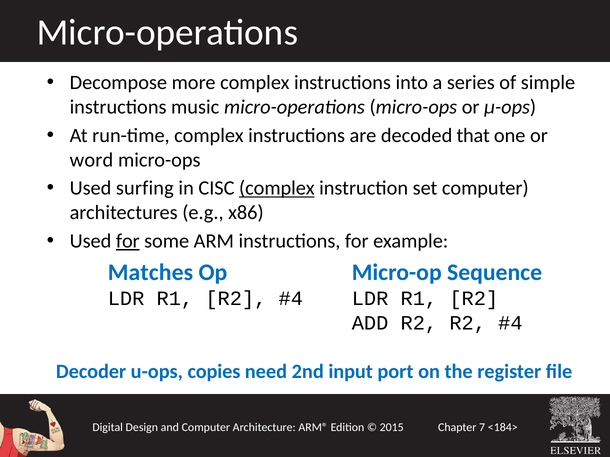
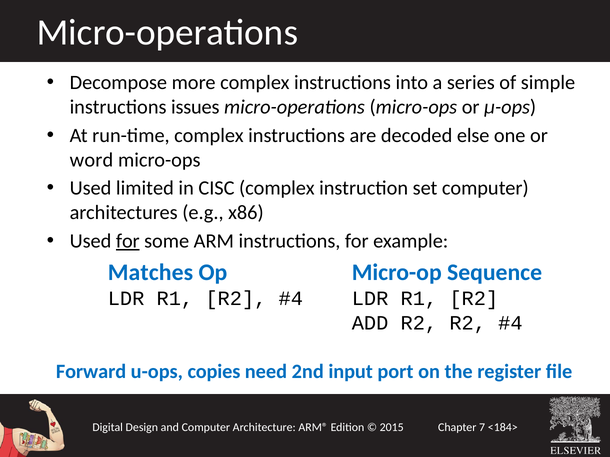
music: music -> issues (195, 107)
that: that -> else (473, 136)
surfing: surfing -> limited (145, 188)
complex underline: present -> none (277, 188)
Decoder: Decoder -> Forward (91, 372)
